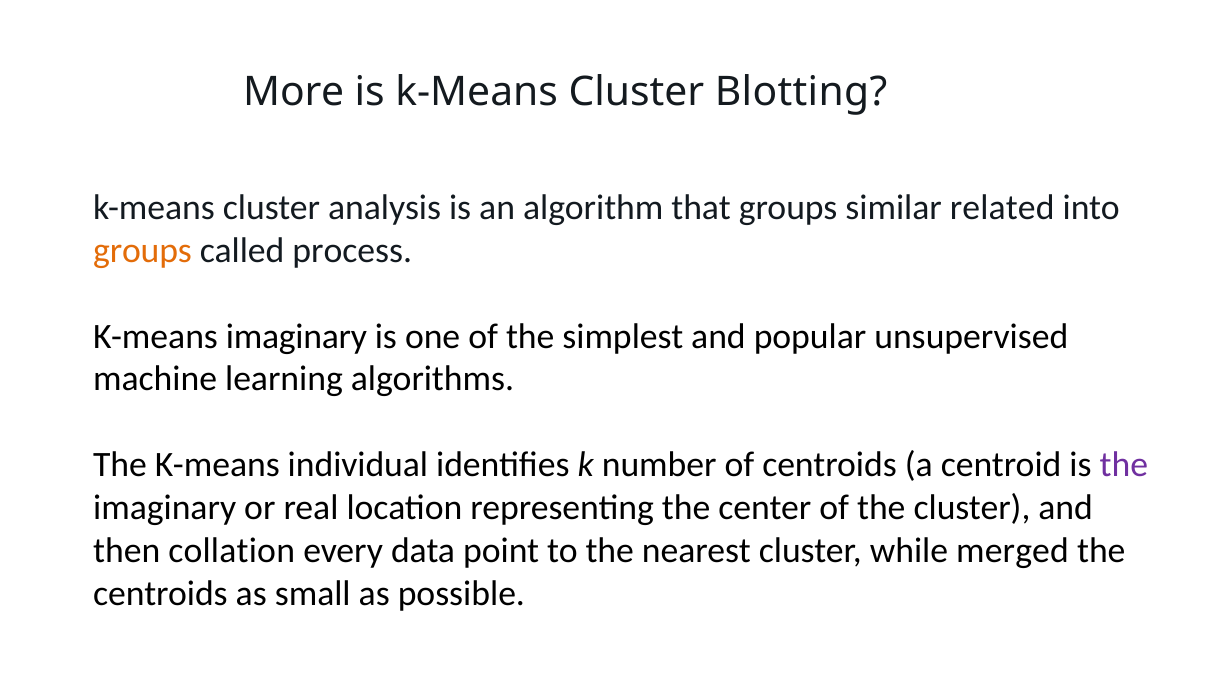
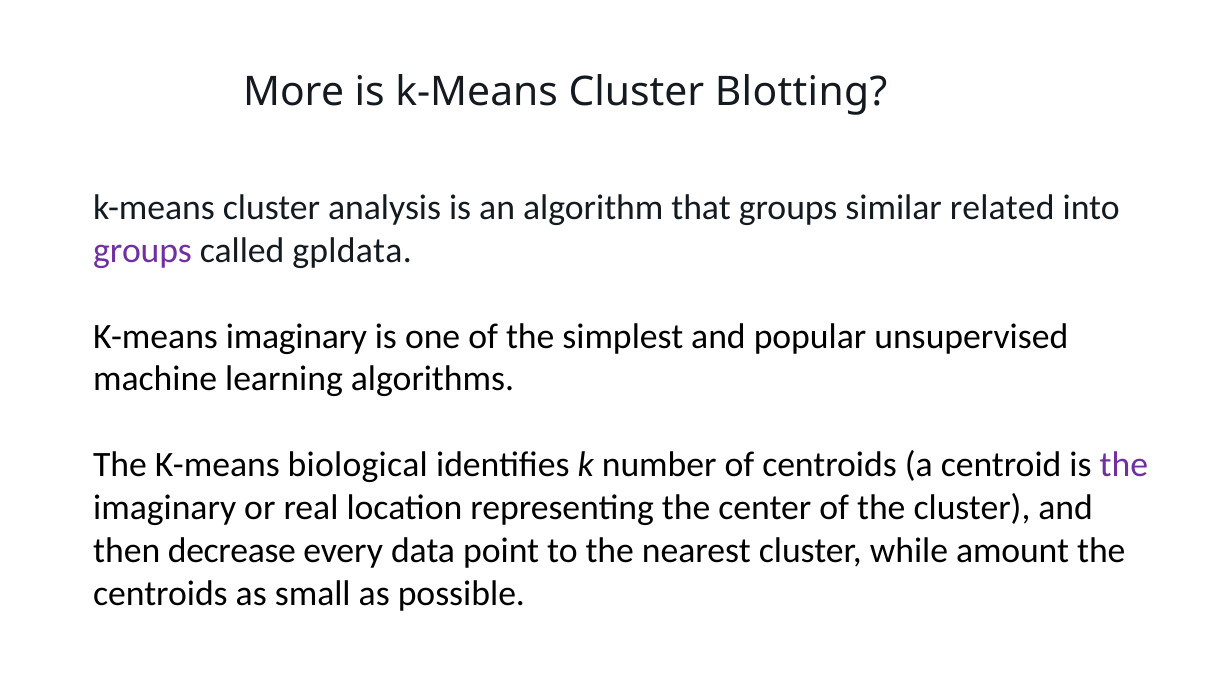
groups colour: orange -> purple (143, 251)
process: process -> gpldata (352, 251)
individual: individual -> biological (358, 465)
collation: collation -> decrease (232, 551)
merged: merged -> amount (1013, 551)
